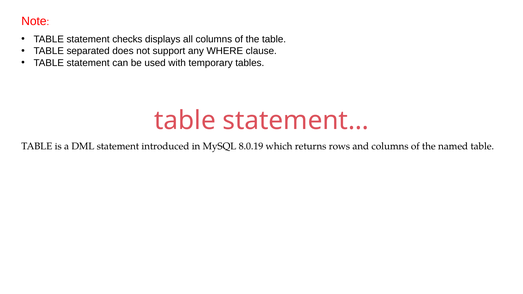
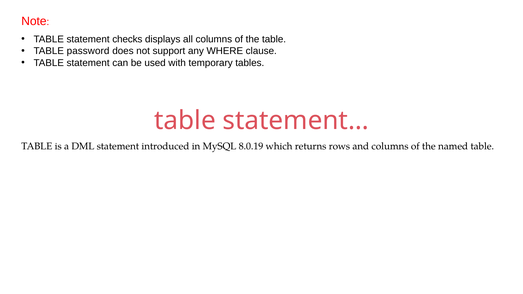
separated: separated -> password (88, 51)
